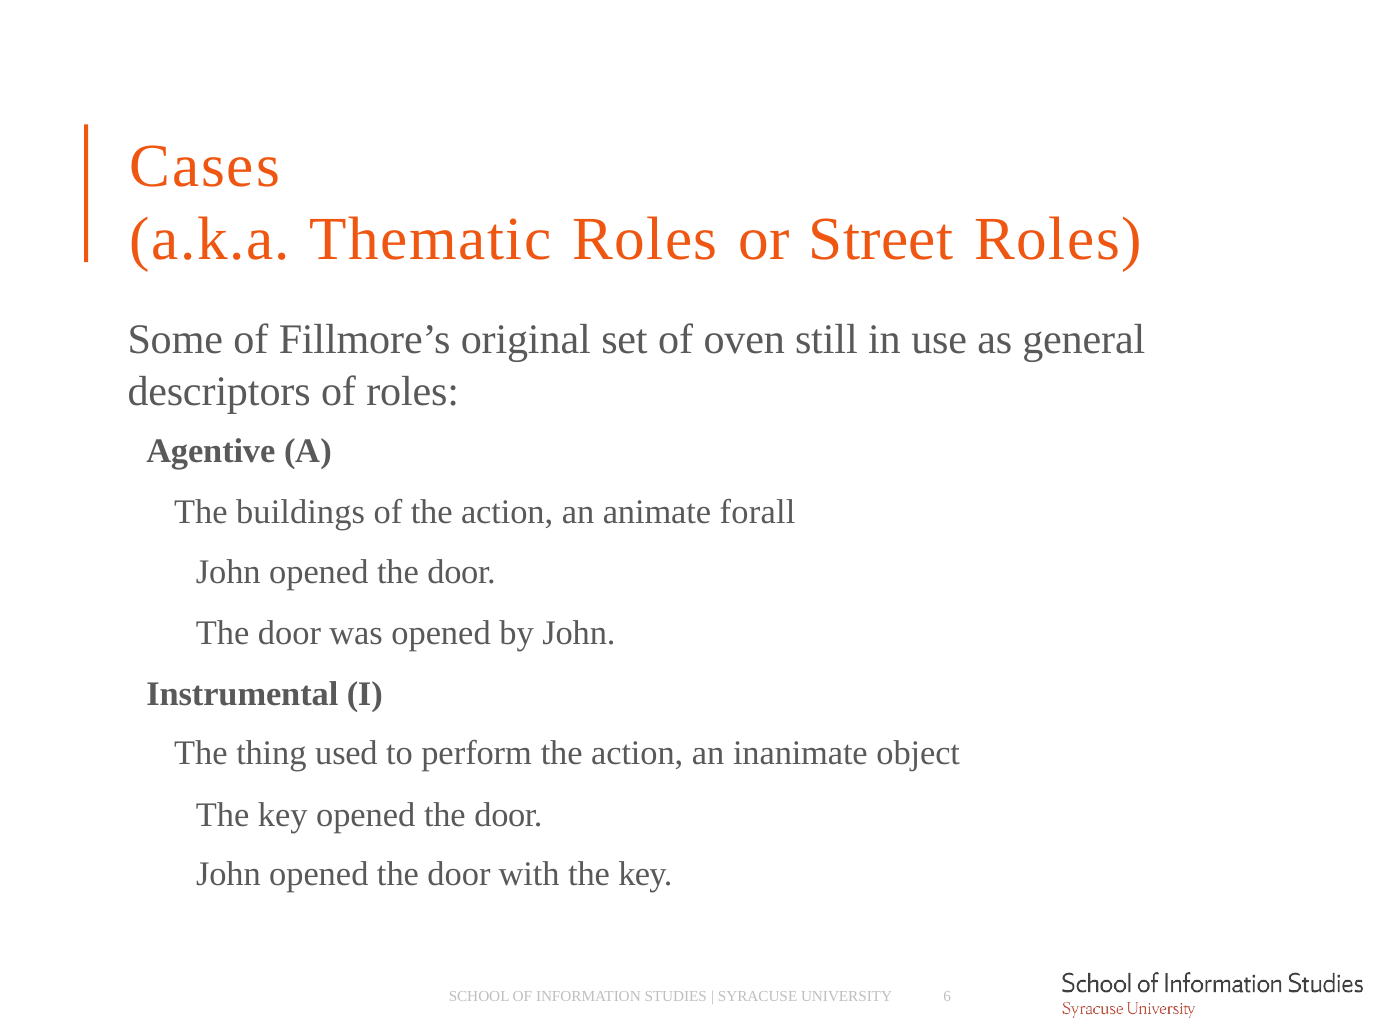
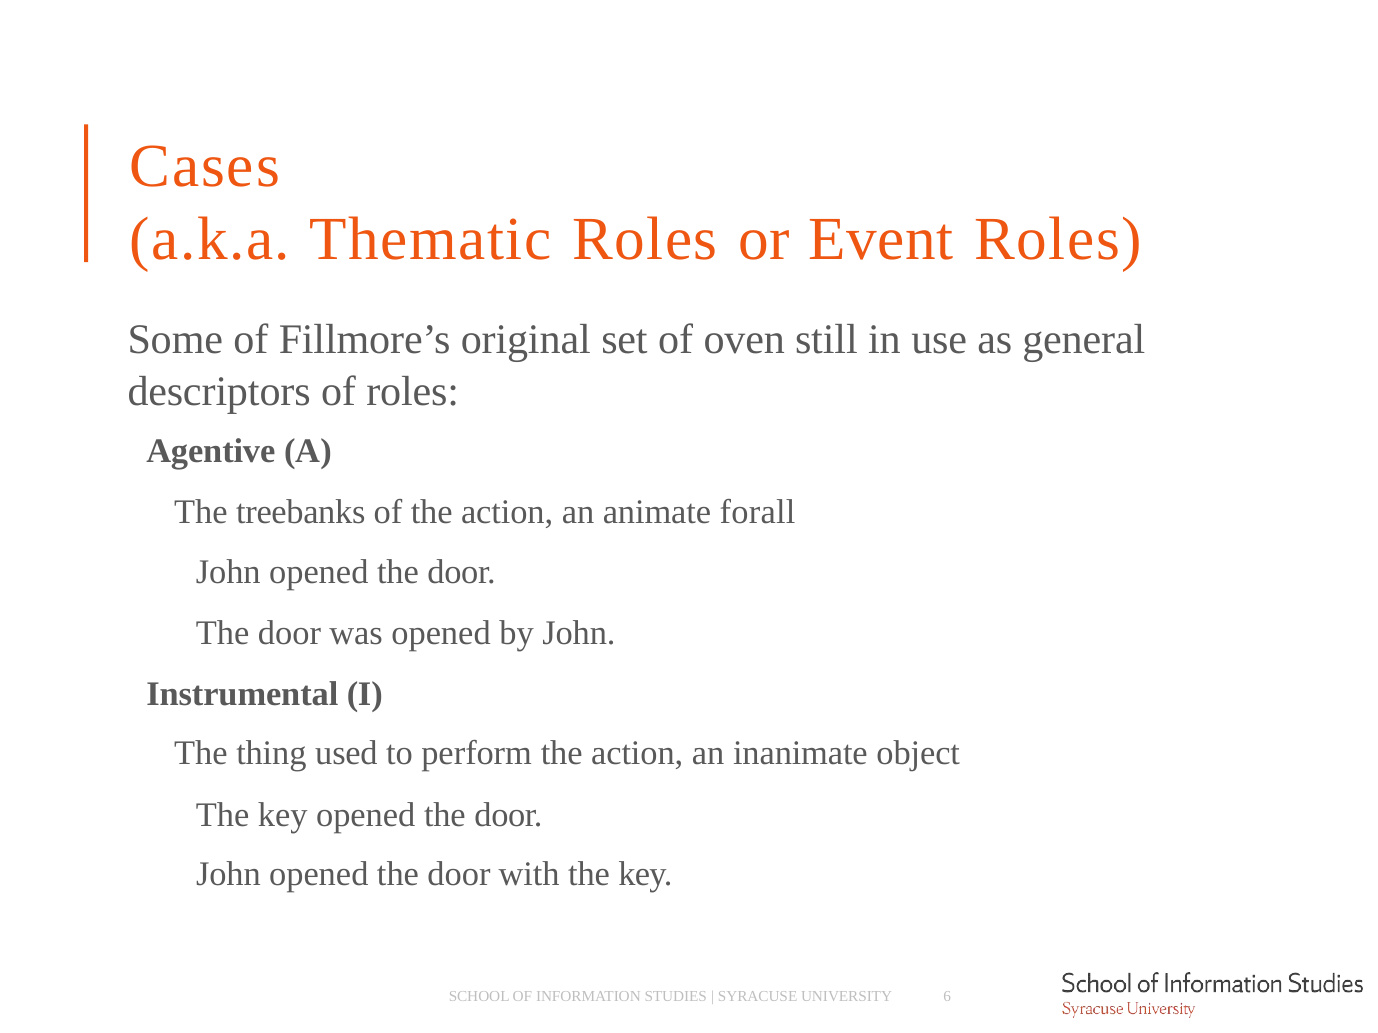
Street: Street -> Event (881, 240)
buildings: buildings -> treebanks (301, 513)
